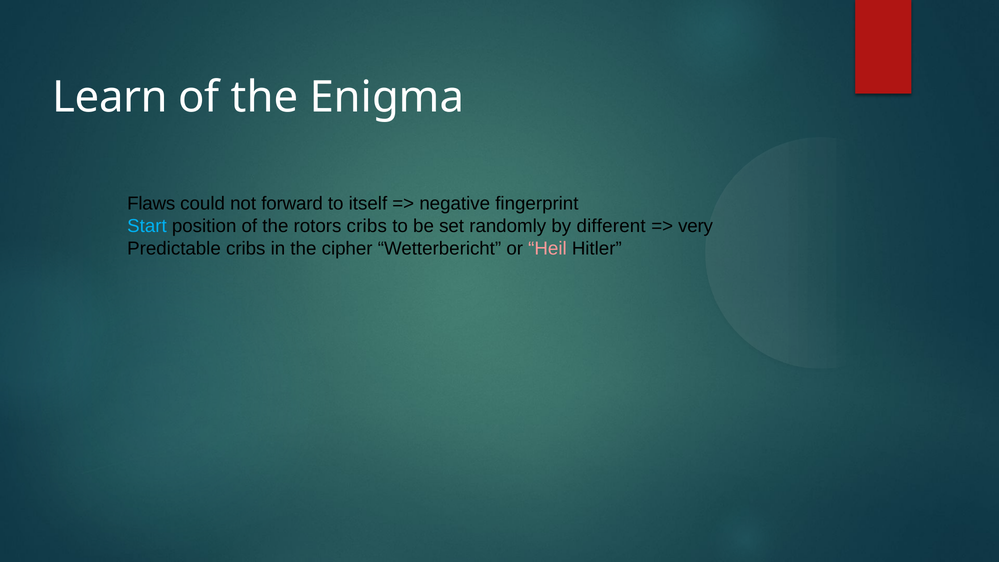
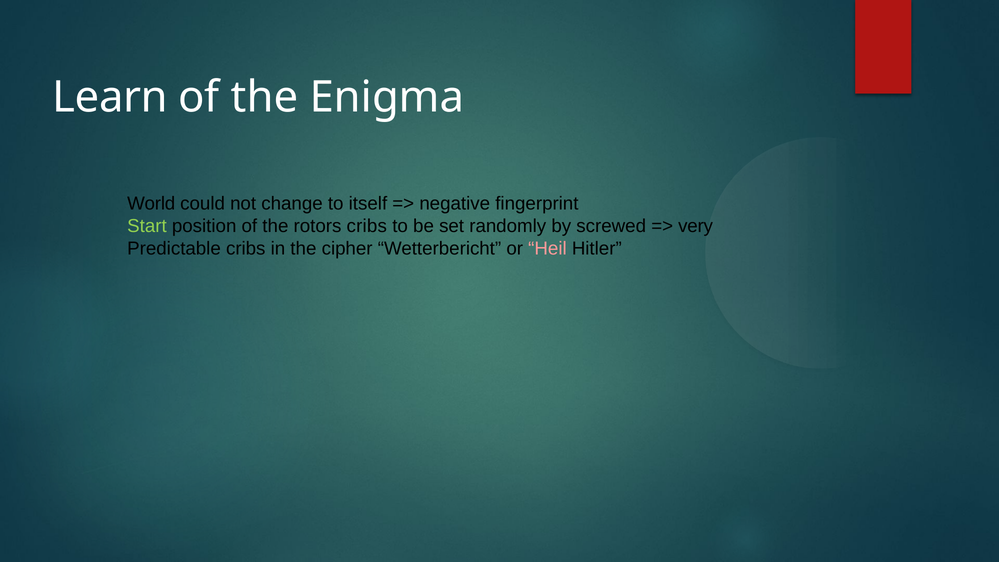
Flaws: Flaws -> World (151, 204)
forward: forward -> change (292, 204)
Start colour: light blue -> light green (147, 226)
different: different -> screwed (611, 226)
